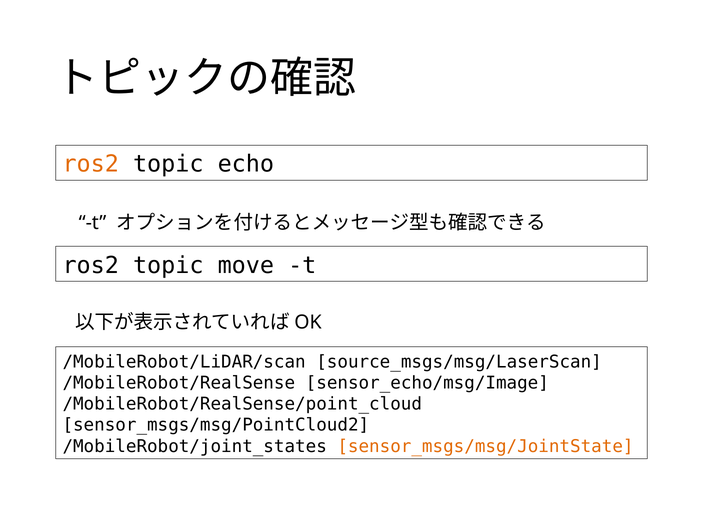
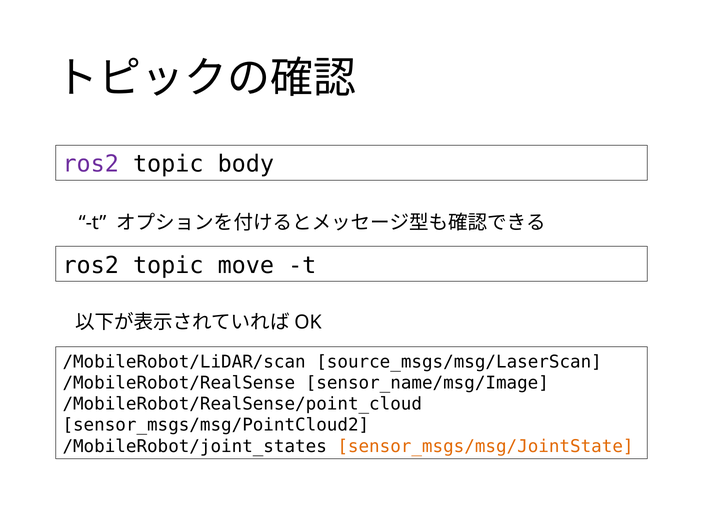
ros2 colour: orange -> purple (91, 164)
echo: echo -> body (246, 164)
sensor_echo/msg/Image: sensor_echo/msg/Image -> sensor_name/msg/Image (427, 383)
